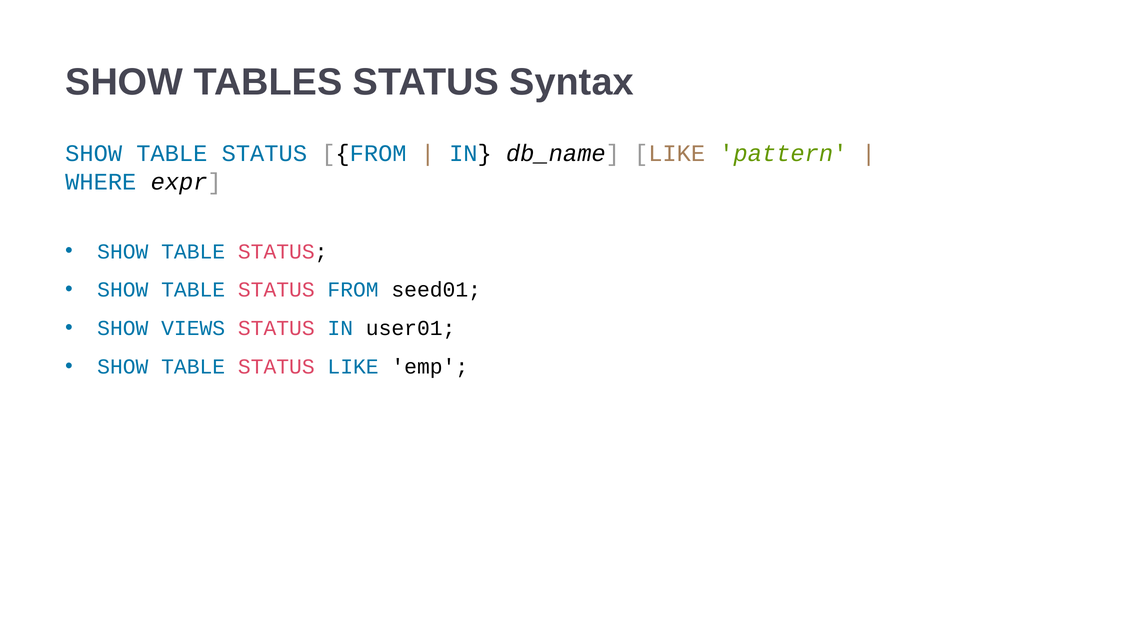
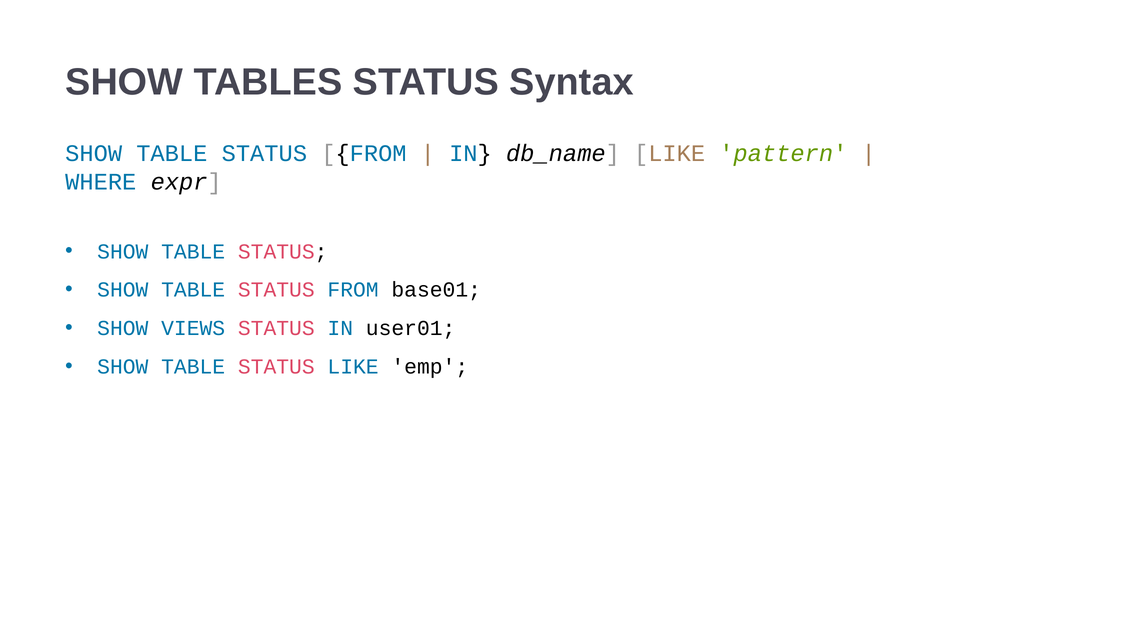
seed01: seed01 -> base01 (436, 290)
